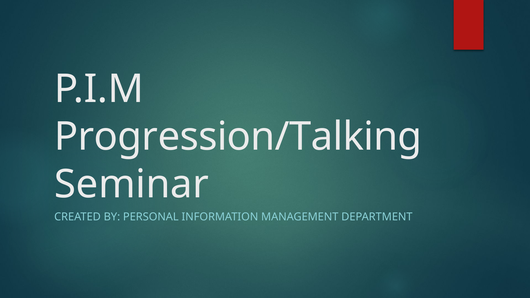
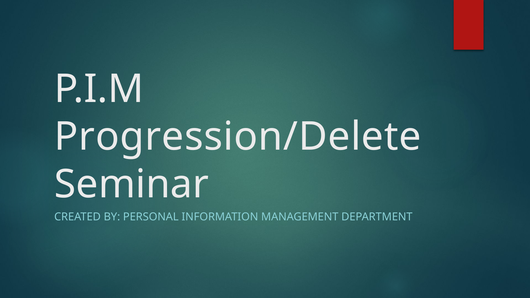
Progression/Talking: Progression/Talking -> Progression/Delete (238, 137)
